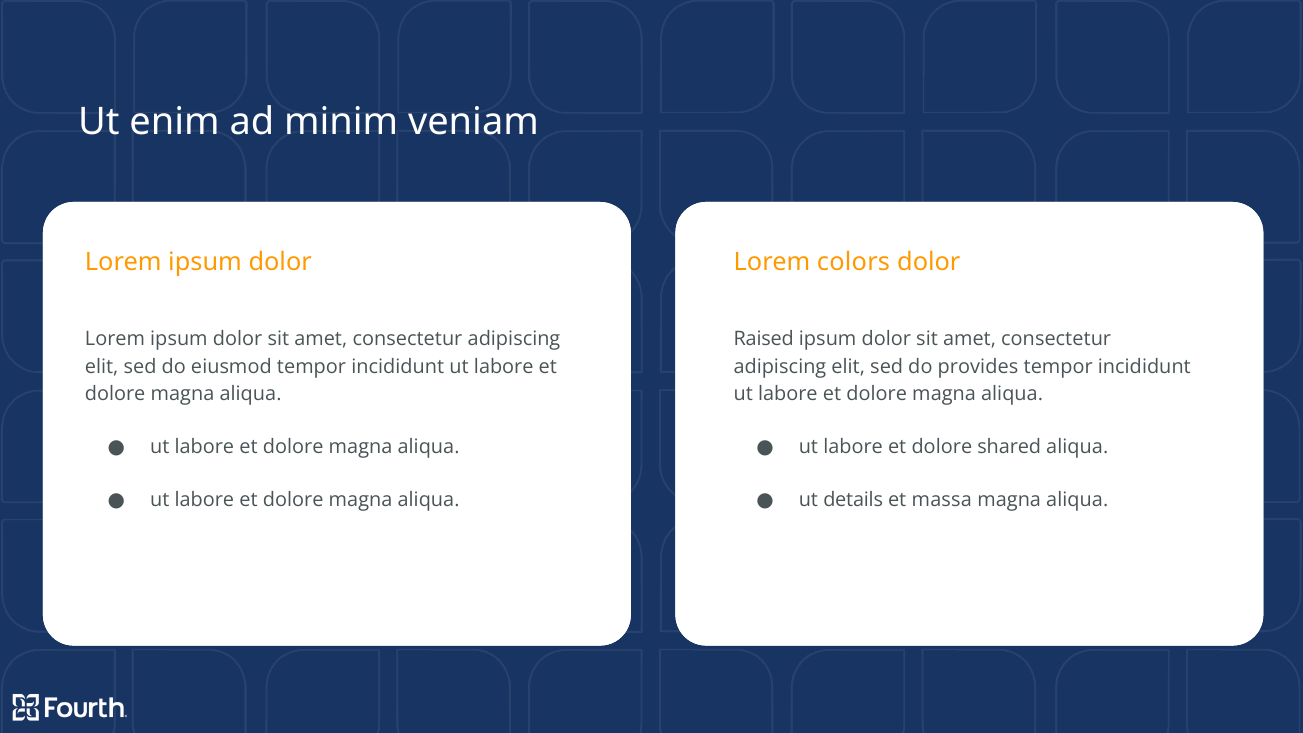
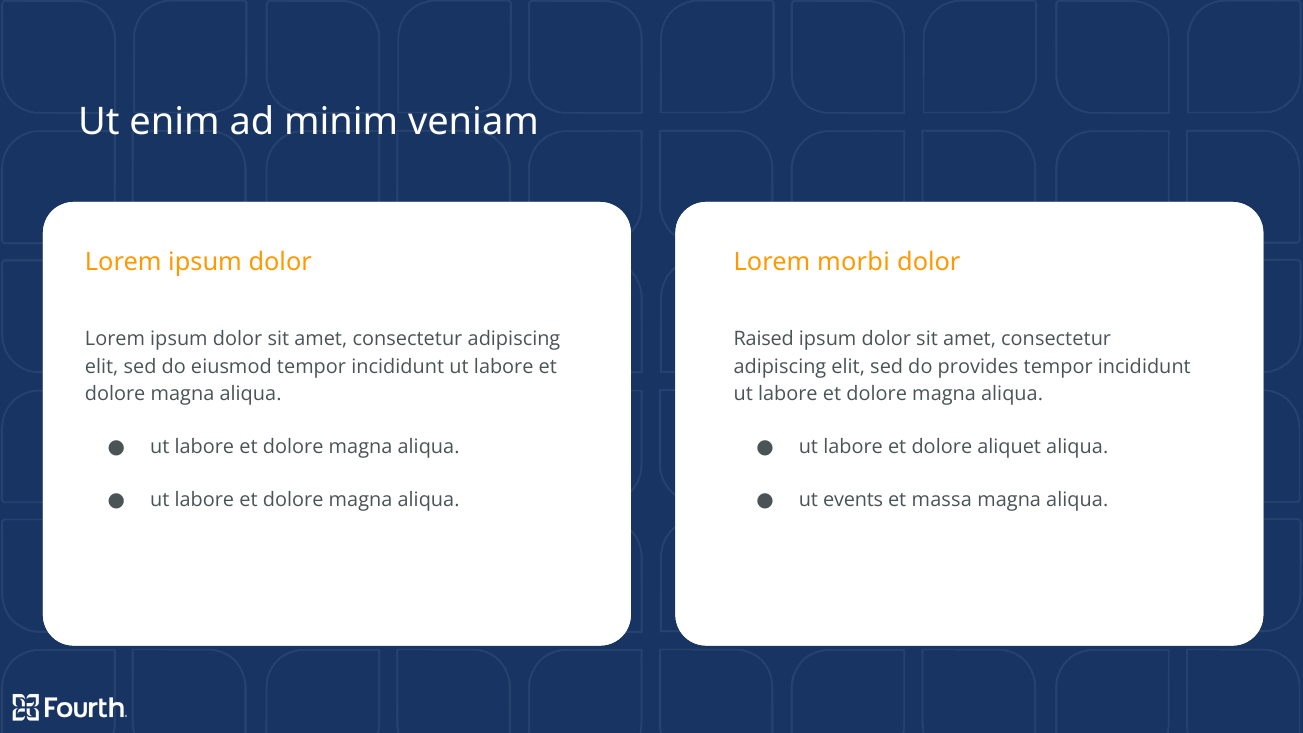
colors: colors -> morbi (854, 262)
shared: shared -> aliquet (1009, 447)
details: details -> events (853, 500)
